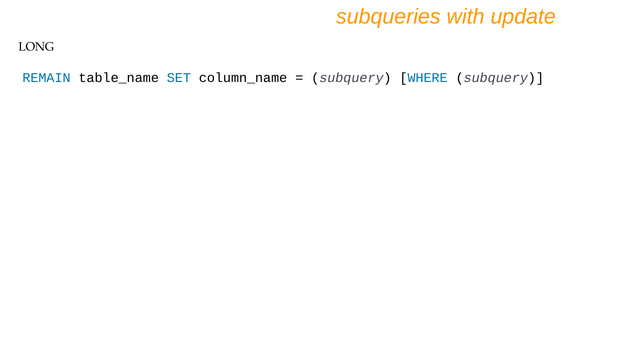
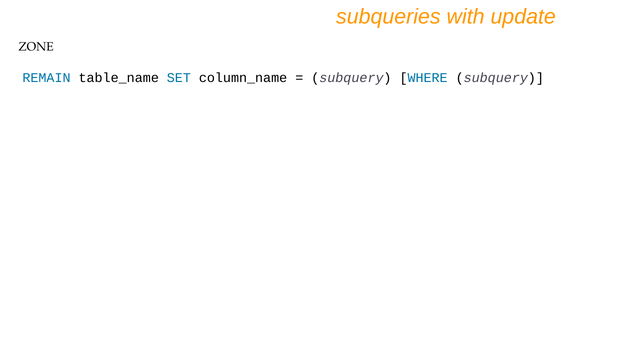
LONG: LONG -> ZONE (36, 47)
